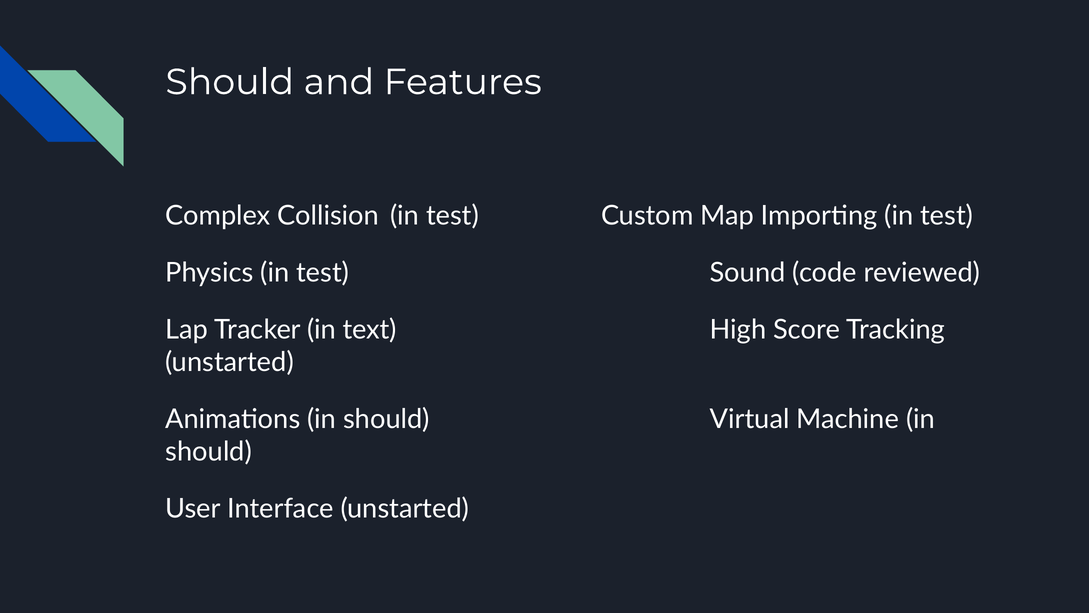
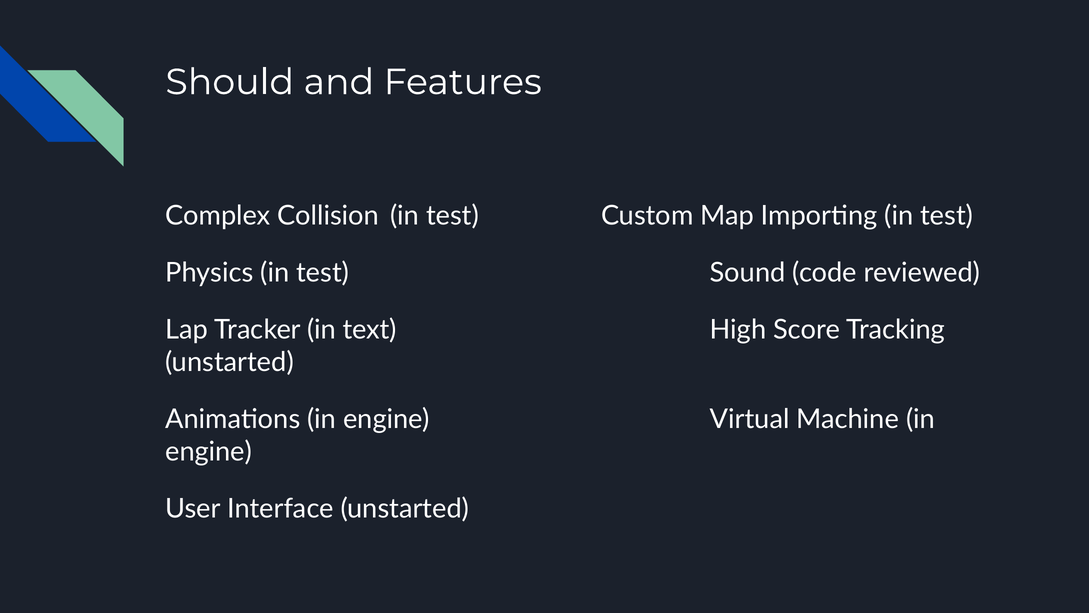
Animations in should: should -> engine (386, 419)
should: should -> engine (209, 452)
